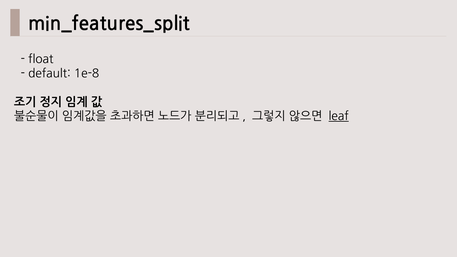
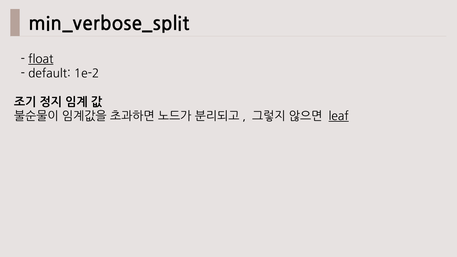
min_features_split: min_features_split -> min_verbose_split (109, 24)
float underline: none -> present (41, 59)
1e-8: 1e-8 -> 1e-2 (87, 74)
